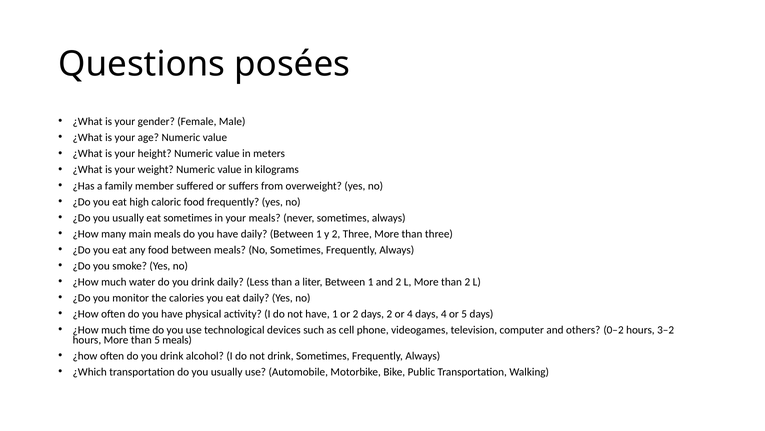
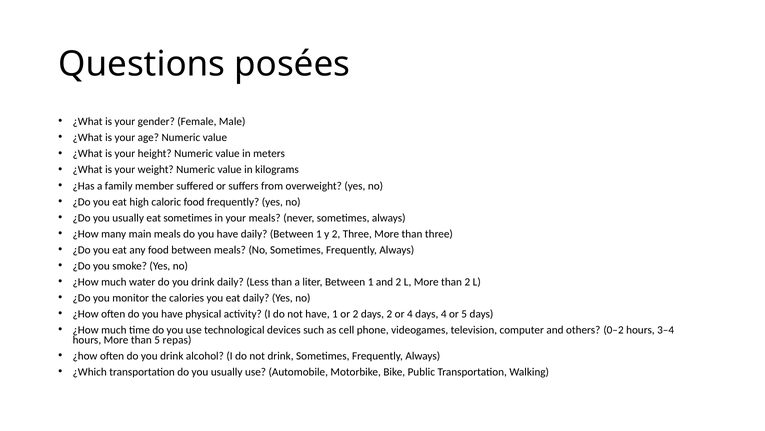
3–2: 3–2 -> 3–4 (666, 330)
5 meals: meals -> repas (177, 339)
